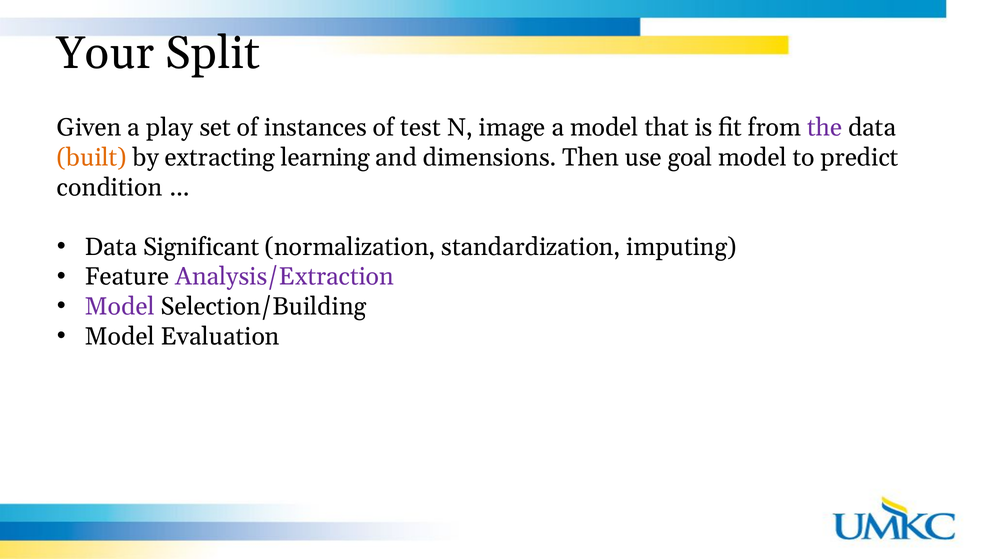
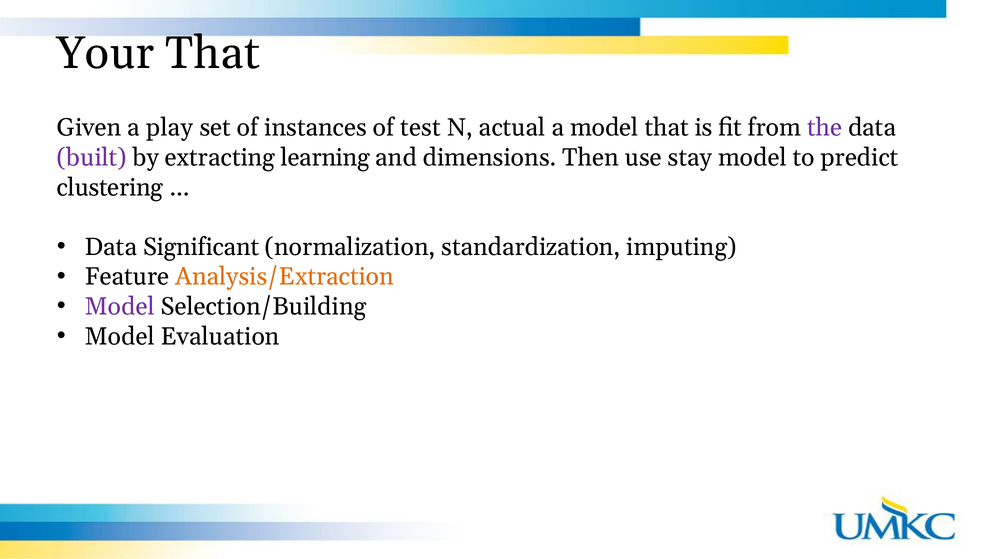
Your Split: Split -> That (213, 53)
image: image -> actual (512, 128)
built colour: orange -> purple (92, 158)
goal: goal -> stay (690, 158)
condition: condition -> clustering (110, 187)
Analysis/Extraction colour: purple -> orange (285, 277)
